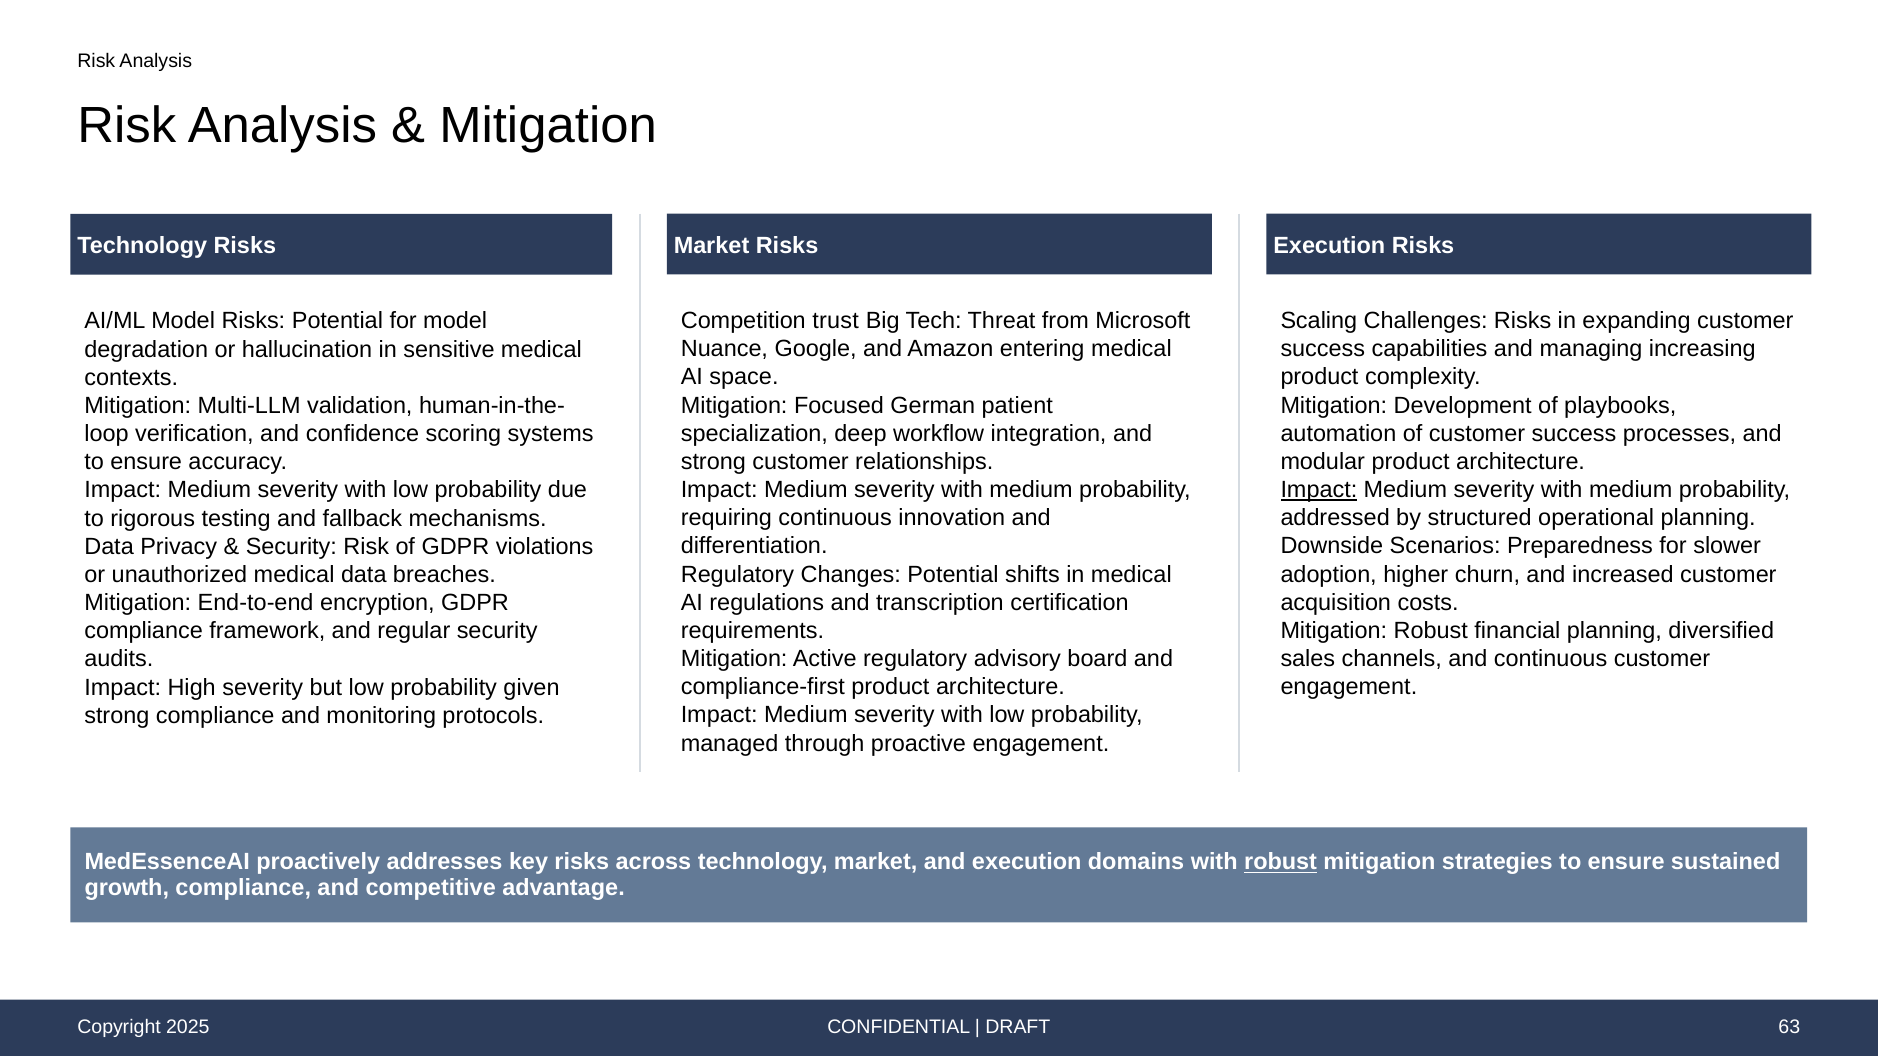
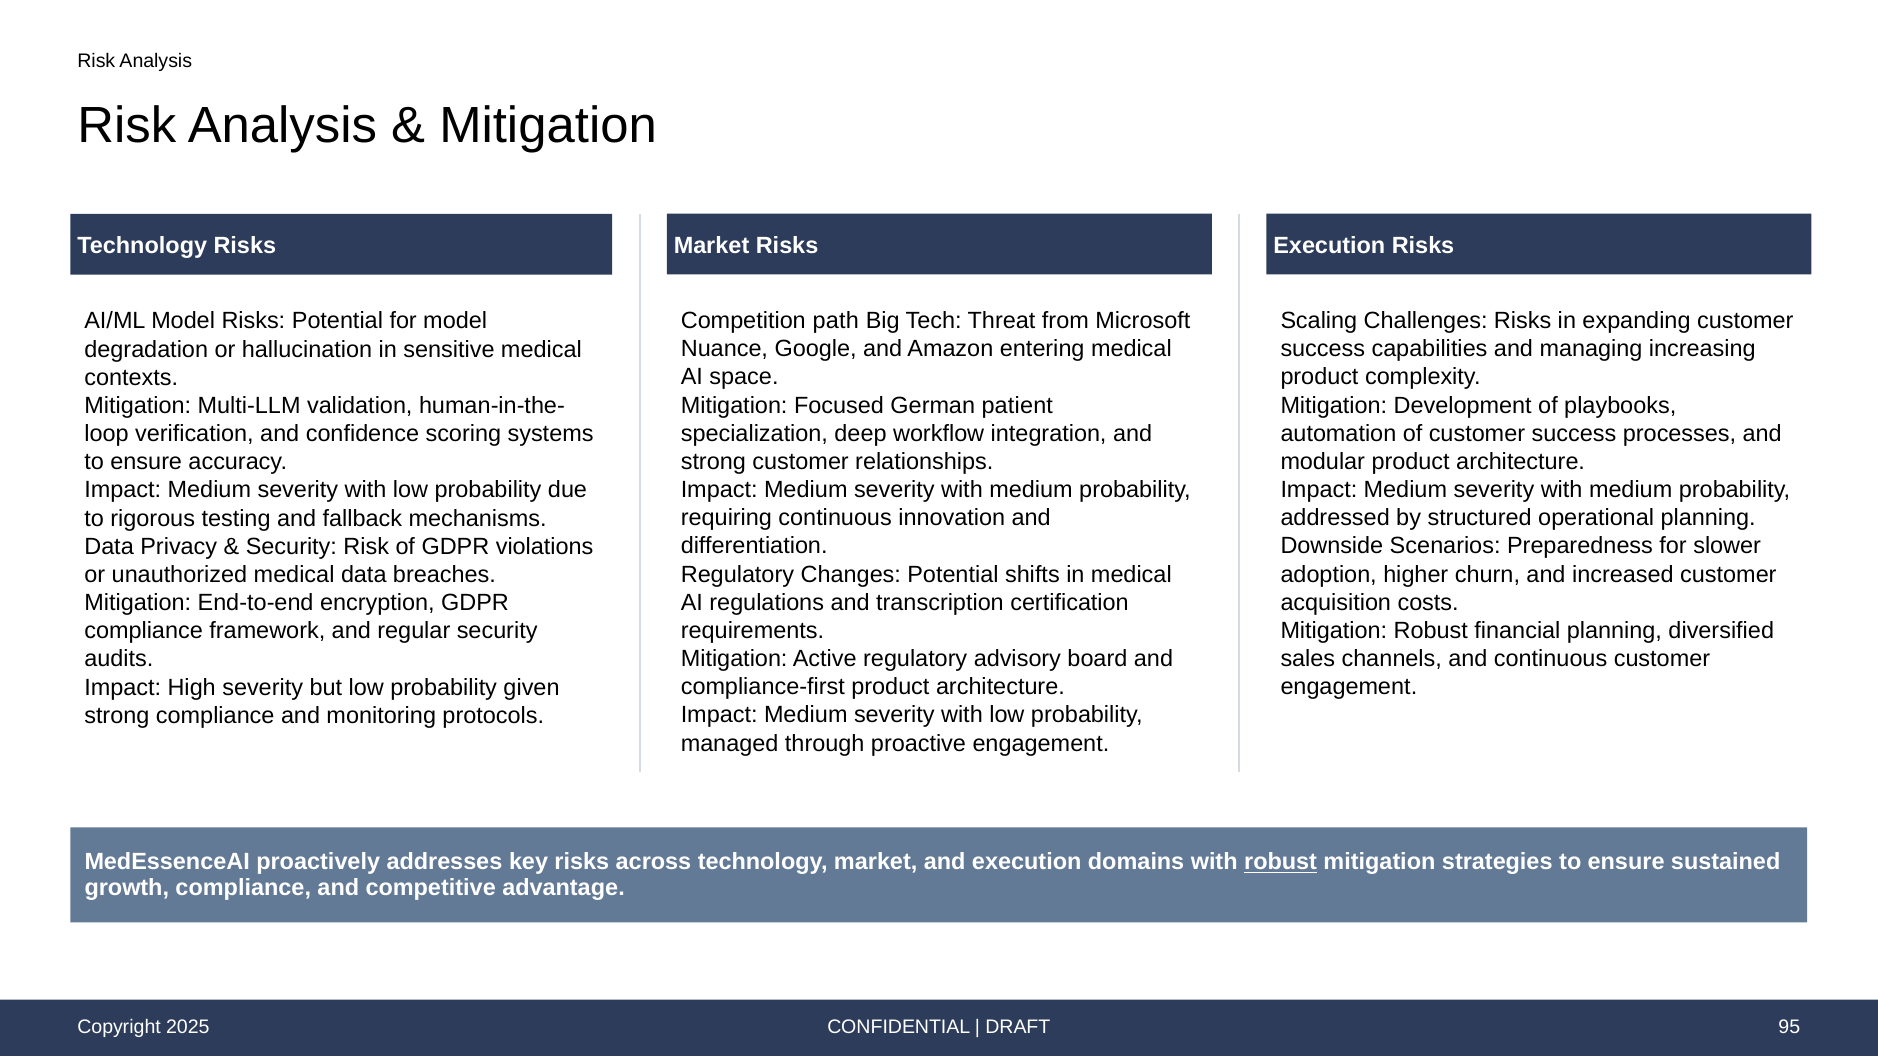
trust: trust -> path (836, 321)
Impact underline: present -> none (1319, 490)
63: 63 -> 95 (1789, 1028)
